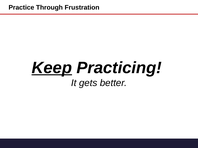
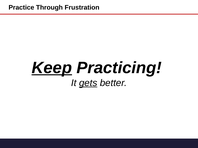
gets underline: none -> present (88, 83)
